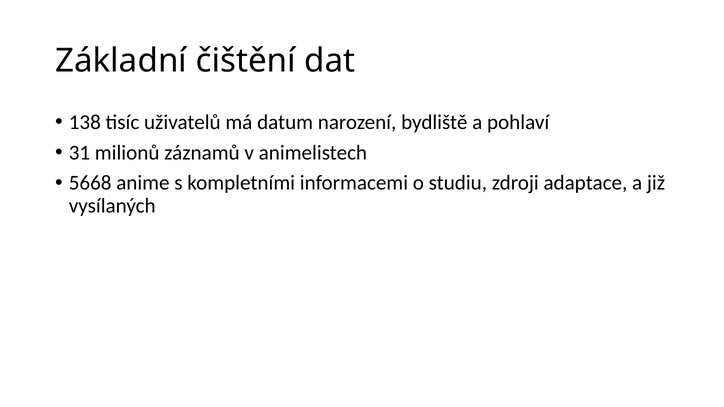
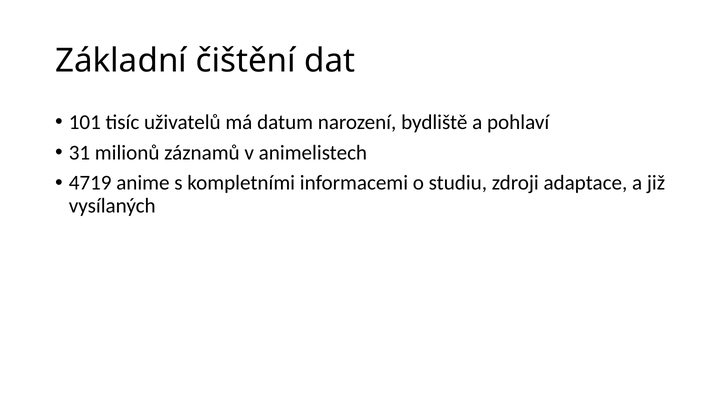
138: 138 -> 101 (85, 122)
5668: 5668 -> 4719 (90, 183)
